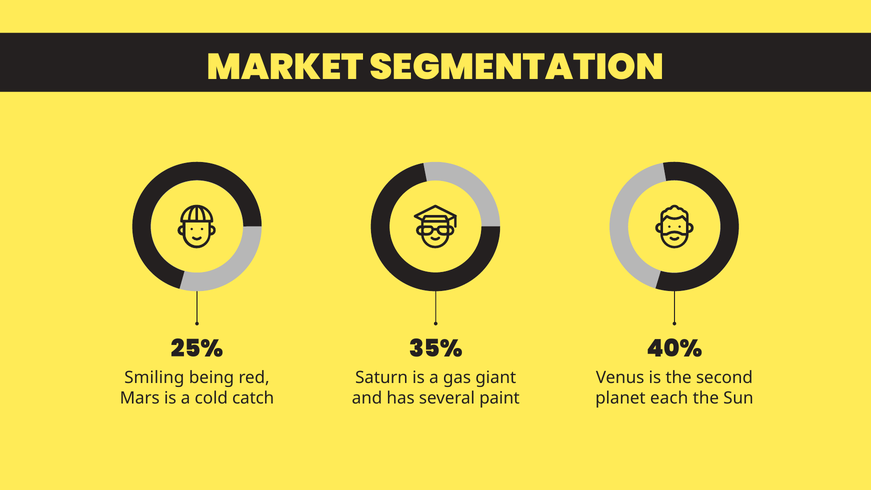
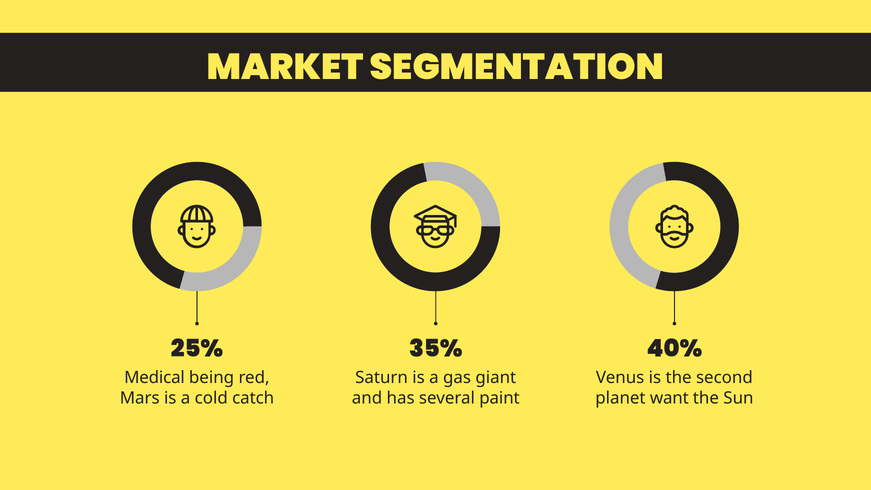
Smiling: Smiling -> Medical (155, 378)
each: each -> want (669, 398)
